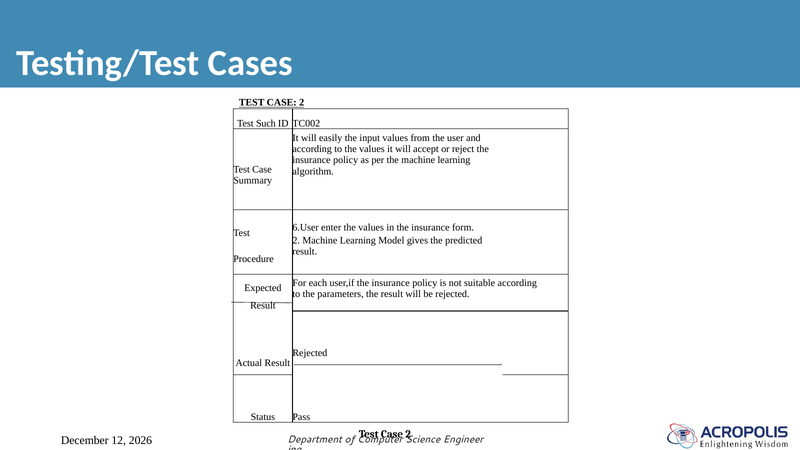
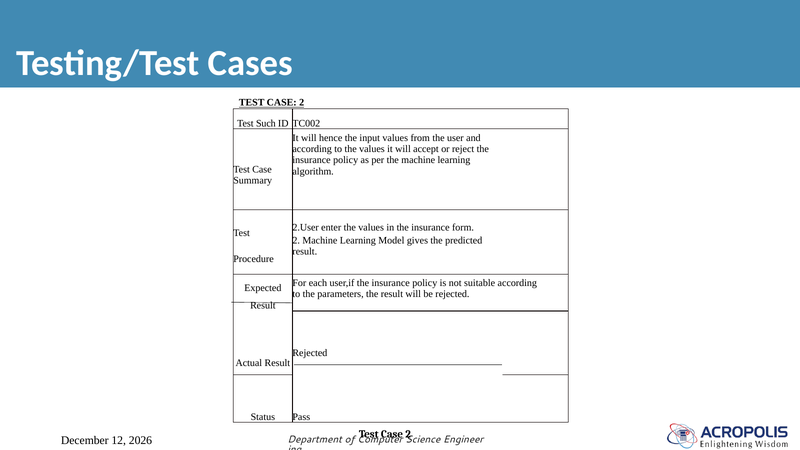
easily: easily -> hence (331, 138)
6.User: 6.User -> 2.User (306, 228)
